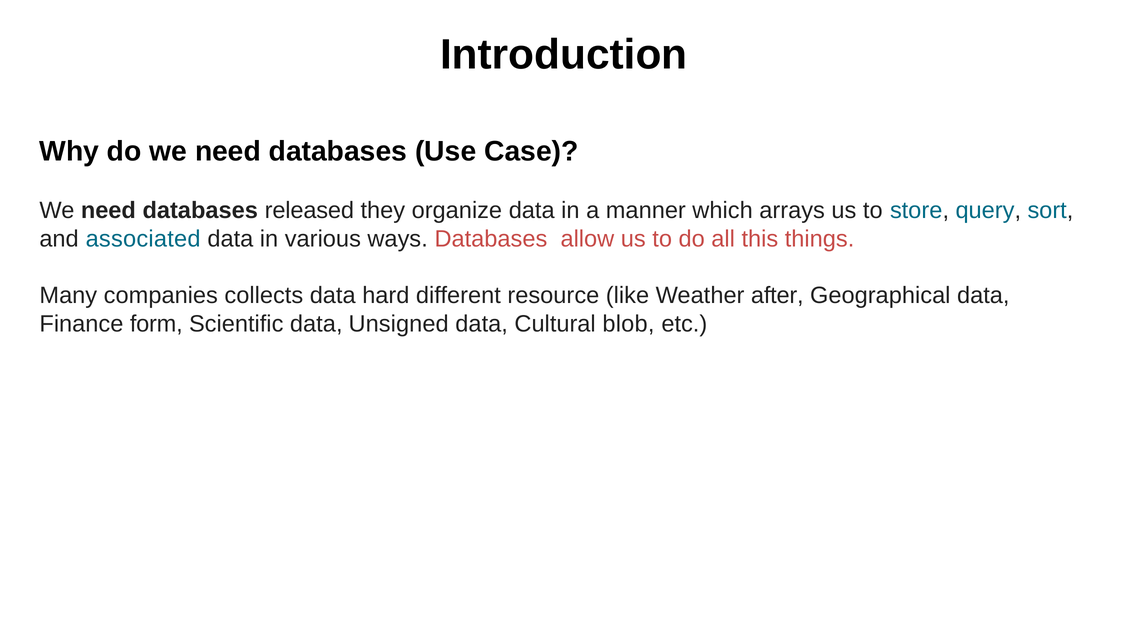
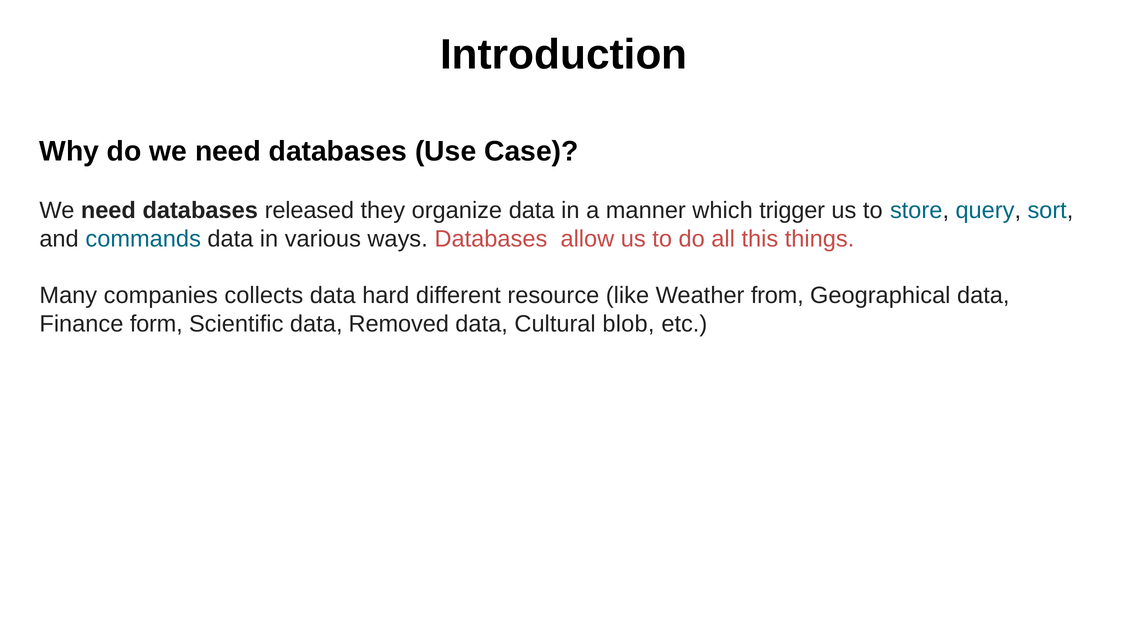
arrays: arrays -> trigger (792, 211)
associated: associated -> commands (143, 239)
after: after -> from (777, 296)
Unsigned: Unsigned -> Removed (399, 324)
